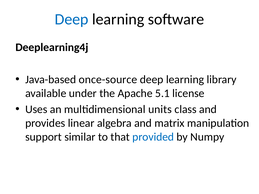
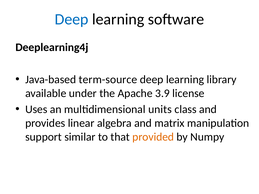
once-source: once-source -> term-source (108, 80)
5.1: 5.1 -> 3.9 (162, 93)
provided colour: blue -> orange (153, 137)
